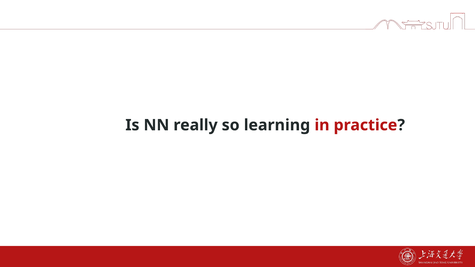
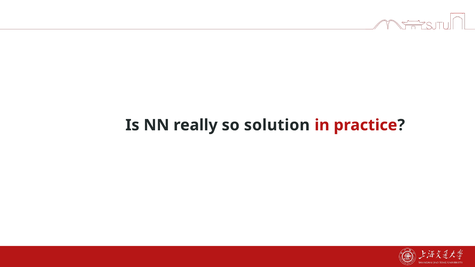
learning: learning -> solution (277, 125)
